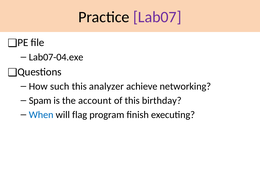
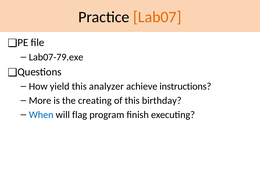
Lab07 colour: purple -> orange (157, 17)
Lab07-04.exe: Lab07-04.exe -> Lab07-79.exe (56, 57)
such: such -> yield (60, 86)
networking: networking -> instructions (185, 86)
Spam: Spam -> More (40, 101)
account: account -> creating (95, 101)
